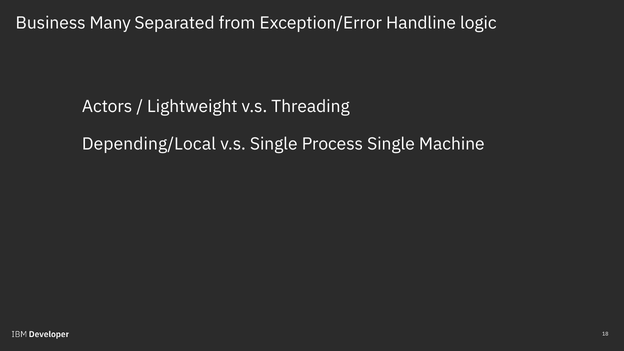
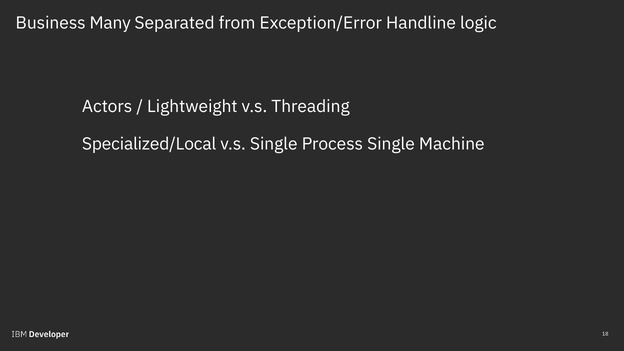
Depending/Local: Depending/Local -> Specialized/Local (149, 144)
